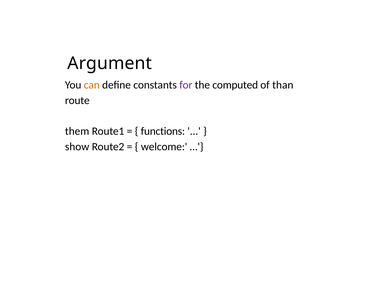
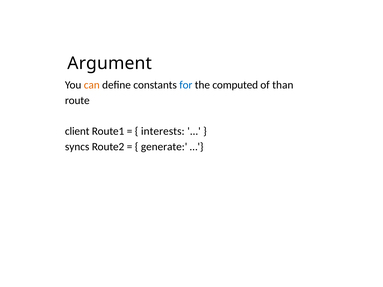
for colour: purple -> blue (186, 85)
them: them -> client (77, 131)
functions: functions -> interests (163, 131)
show: show -> syncs (77, 147)
welcome: welcome -> generate (164, 147)
